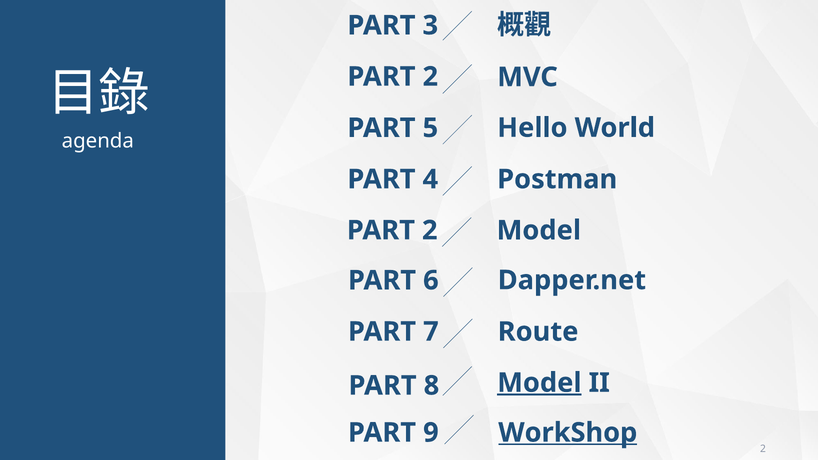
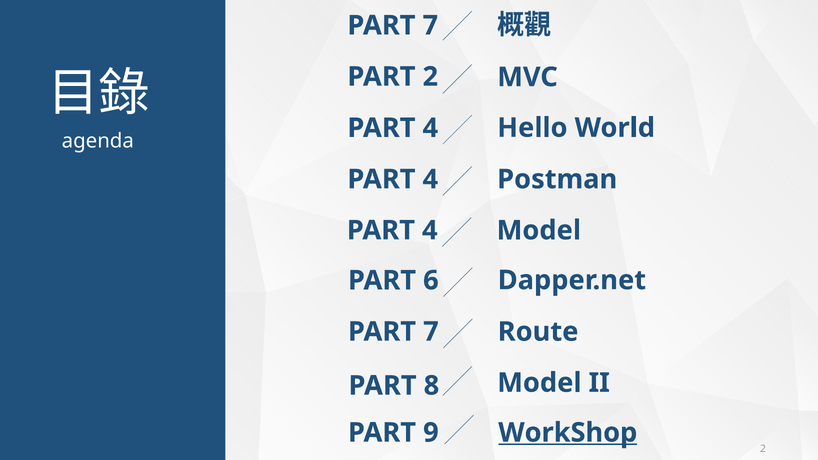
3: 3 -> 7 (430, 25)
5: 5 -> 4 (430, 128)
2: 2 -> 4 (430, 230)
Model underline: present -> none (539, 383)
